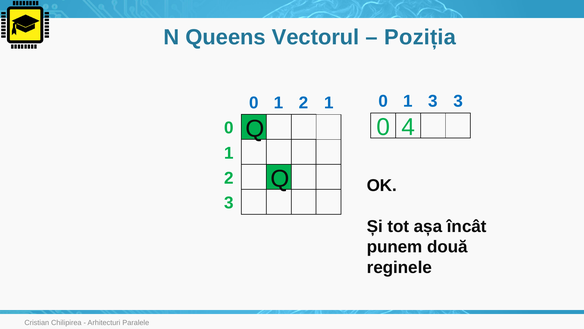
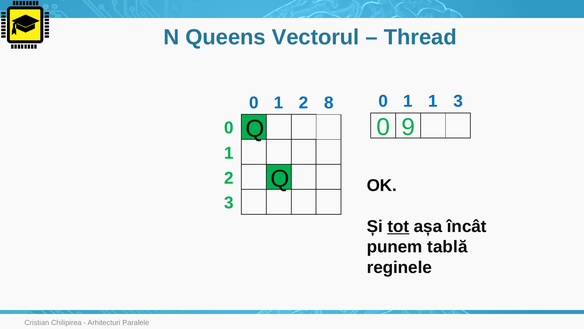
Poziția: Poziția -> Thread (420, 37)
1 3: 3 -> 1 (433, 101)
2 1: 1 -> 8 (329, 103)
4: 4 -> 9 (408, 127)
tot underline: none -> present (398, 226)
două: două -> tablă (447, 247)
